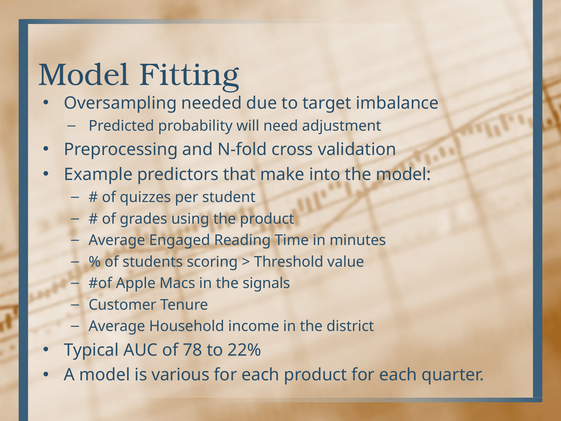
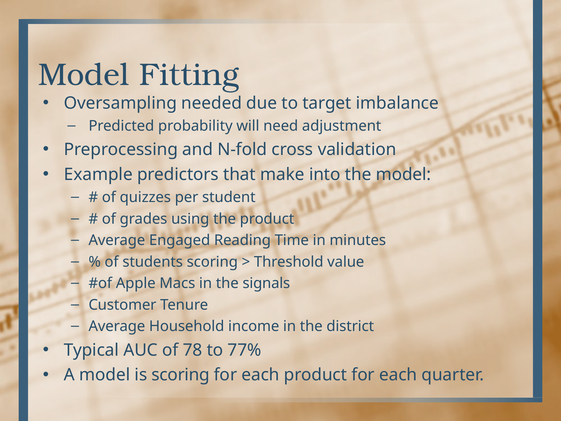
22%: 22% -> 77% (245, 350)
is various: various -> scoring (181, 375)
